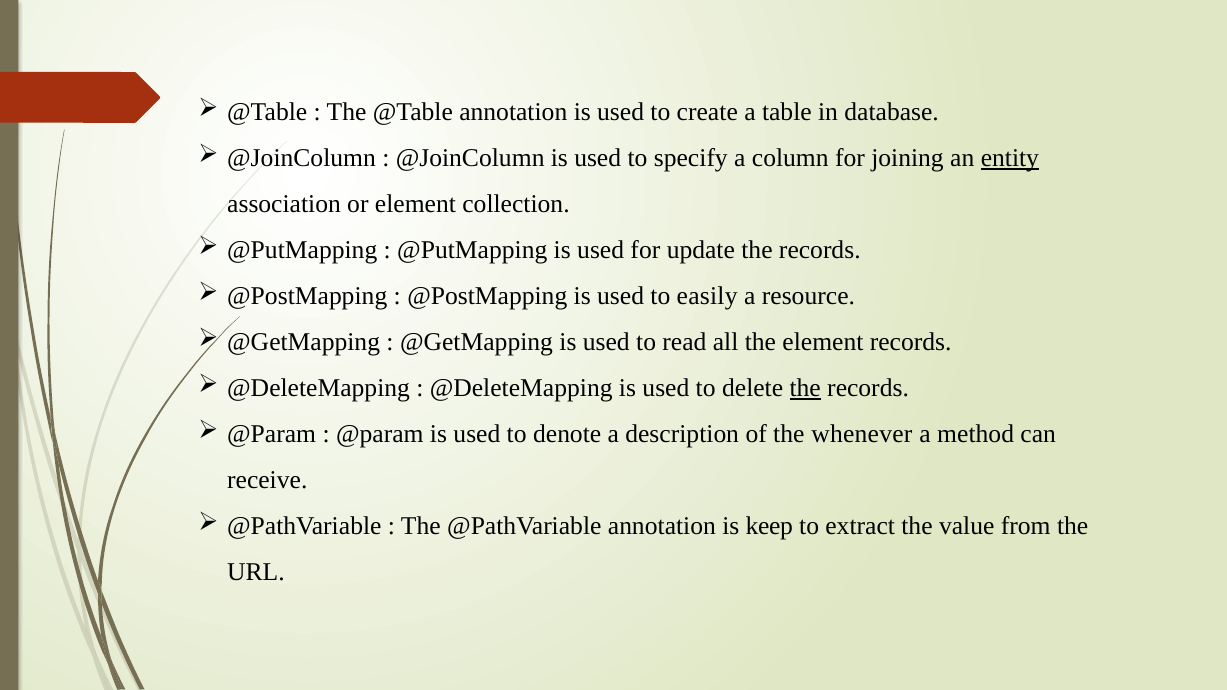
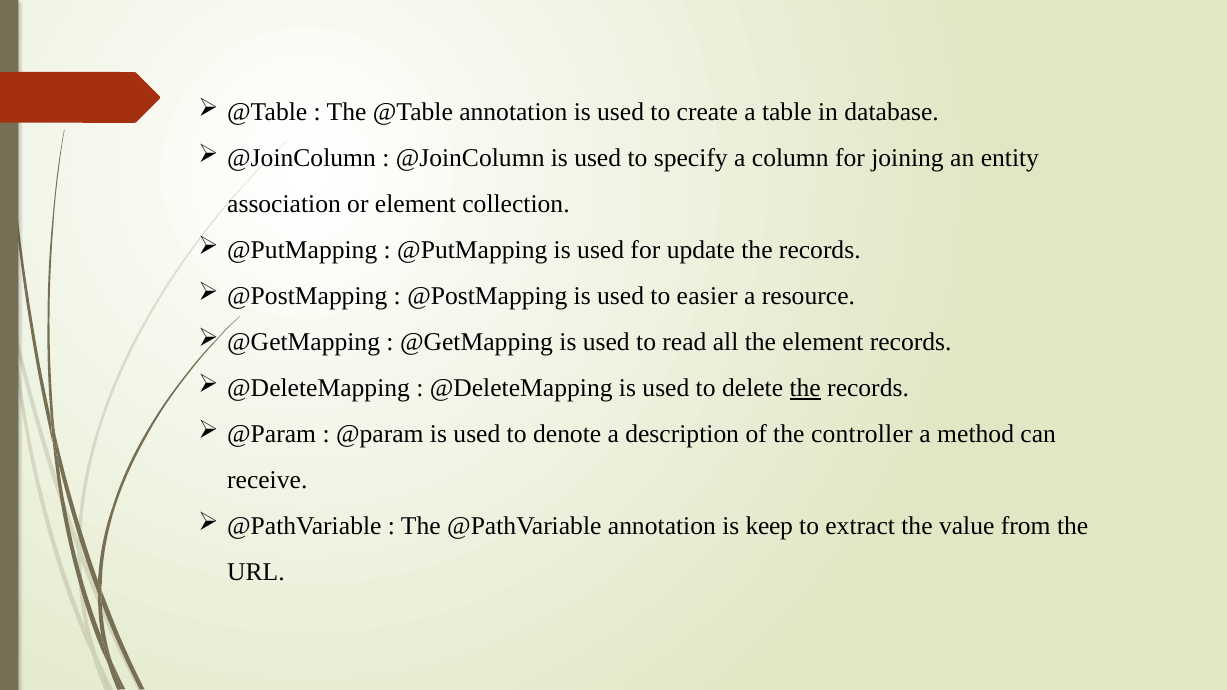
entity underline: present -> none (1010, 158)
easily: easily -> easier (707, 296)
whenever: whenever -> controller (862, 434)
